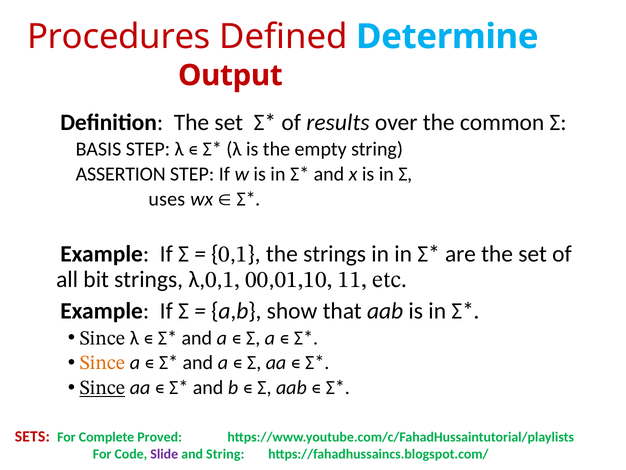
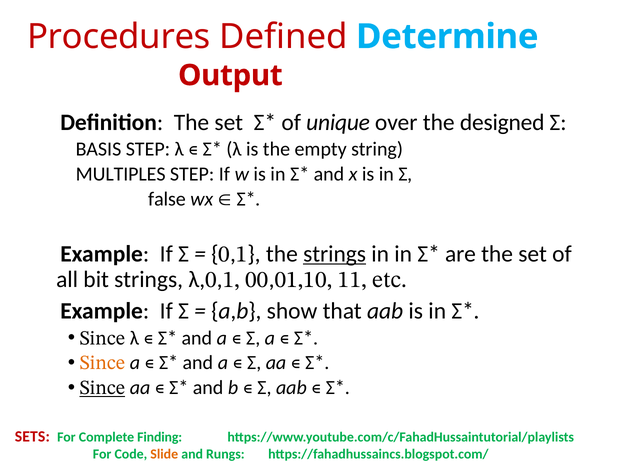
results: results -> unique (338, 122)
common: common -> designed (502, 122)
ASSERTION: ASSERTION -> MULTIPLES (121, 174)
uses: uses -> false (167, 199)
strings underline: none -> present (335, 254)
Proved: Proved -> Finding (160, 437)
Slide colour: purple -> orange (164, 454)
and String: String -> Rungs (225, 454)
